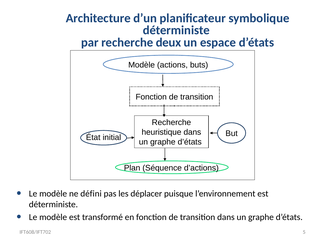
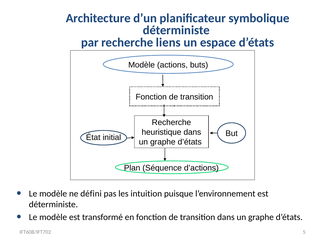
deux: deux -> liens (168, 43)
déplacer: déplacer -> intuition (146, 194)
